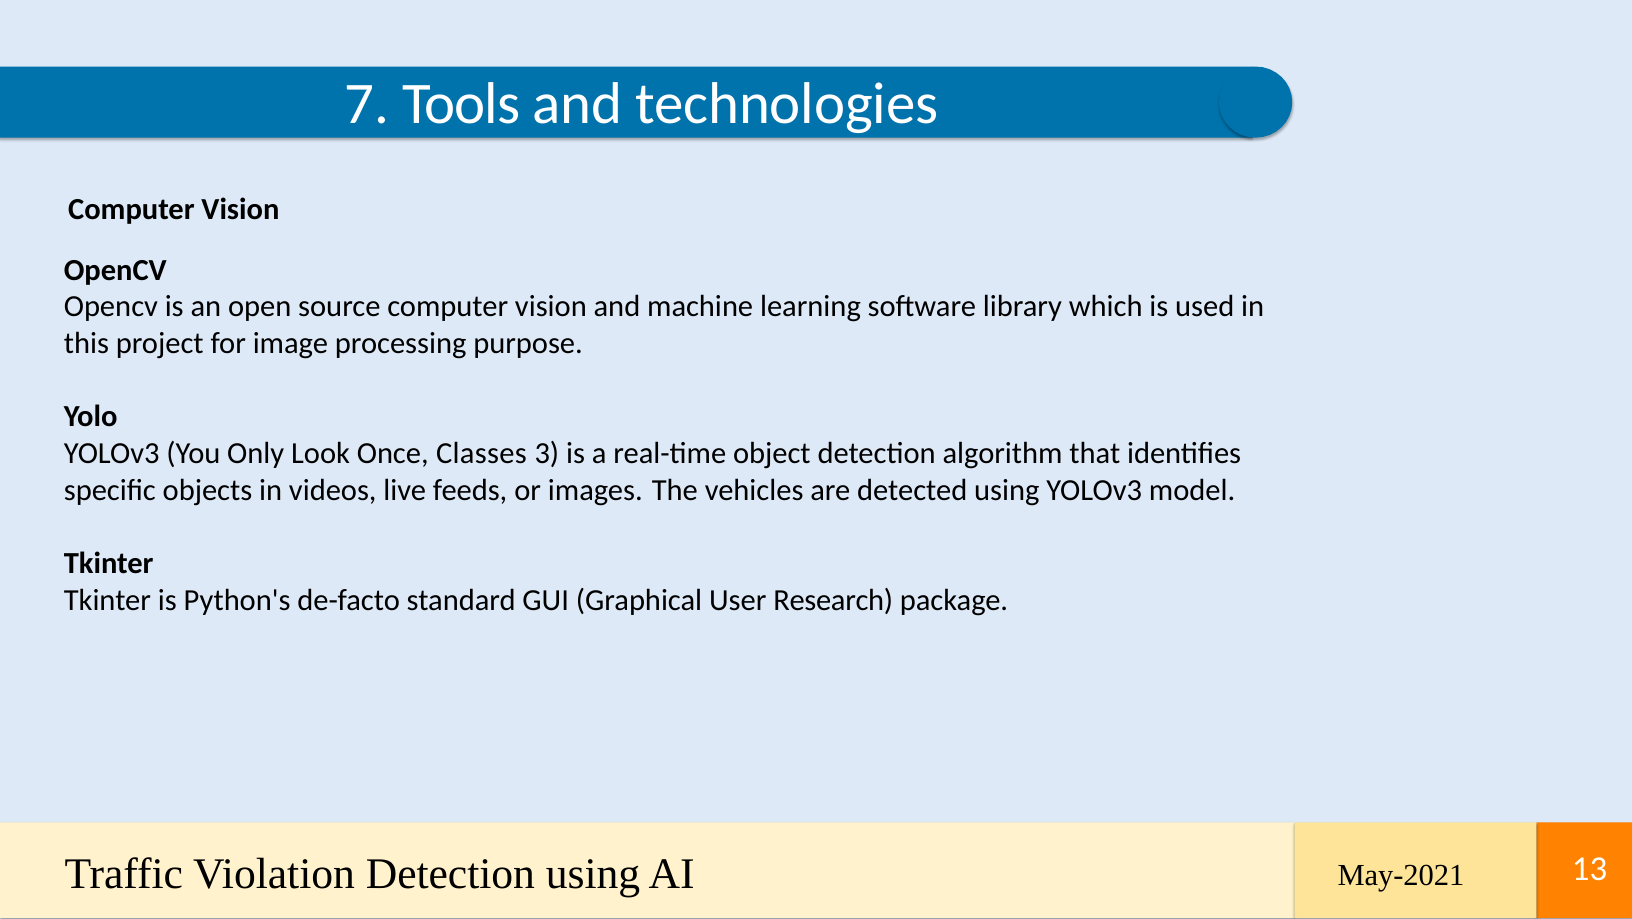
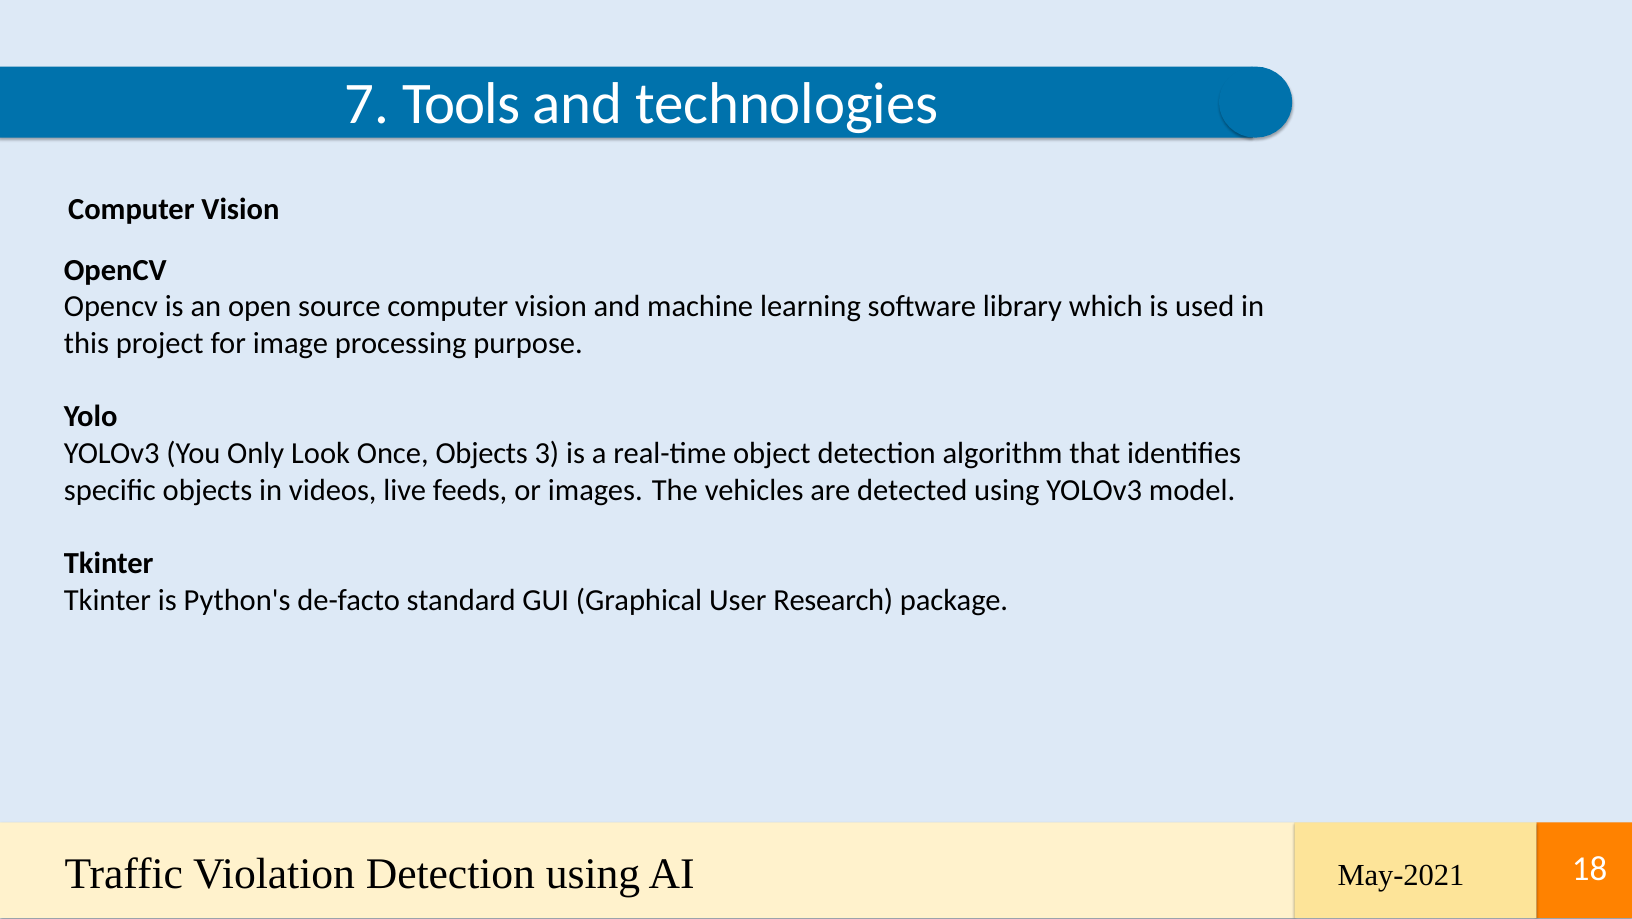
Once Classes: Classes -> Objects (482, 453)
13: 13 -> 18 (1590, 868)
